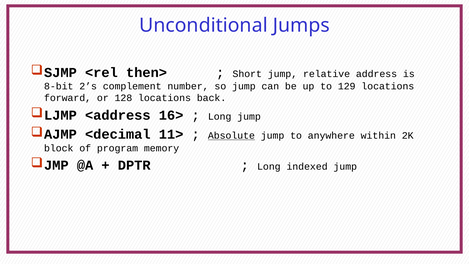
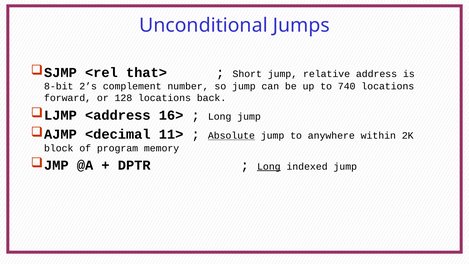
then>: then> -> that> (147, 72)
129: 129 -> 740 (347, 86)
Long underline: none -> present (269, 166)
